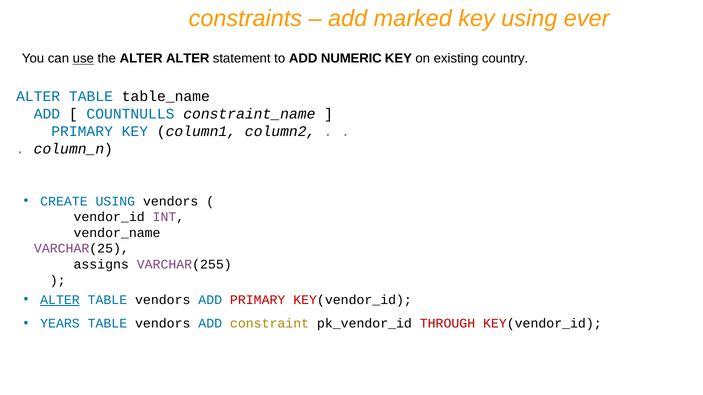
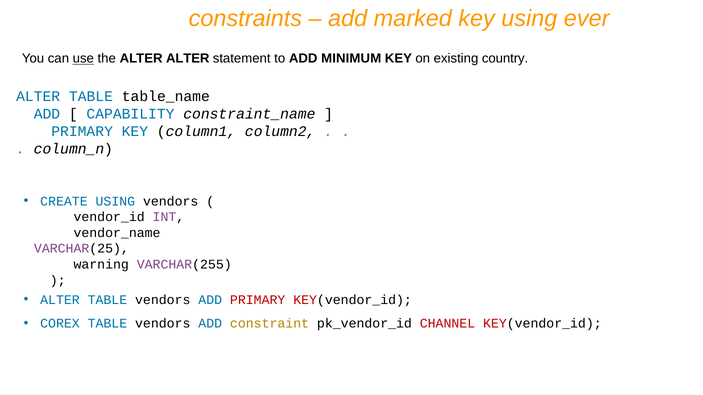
NUMERIC: NUMERIC -> MINIMUM (351, 59)
COUNTNULLS: COUNTNULLS -> CAPABILITY (130, 114)
assigns: assigns -> warning (101, 265)
ALTER underline: present -> none (60, 300)
YEARS: YEARS -> COREX (60, 324)
THROUGH: THROUGH -> CHANNEL (447, 324)
